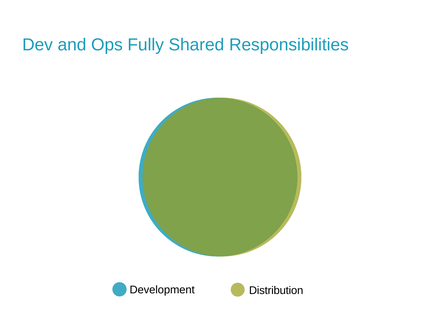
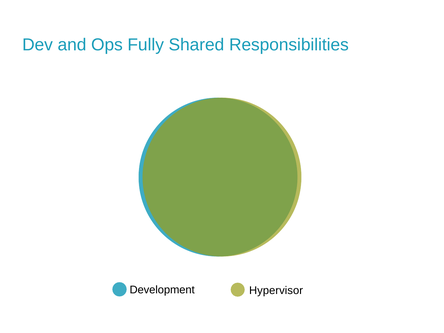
Distribution: Distribution -> Hypervisor (276, 291)
